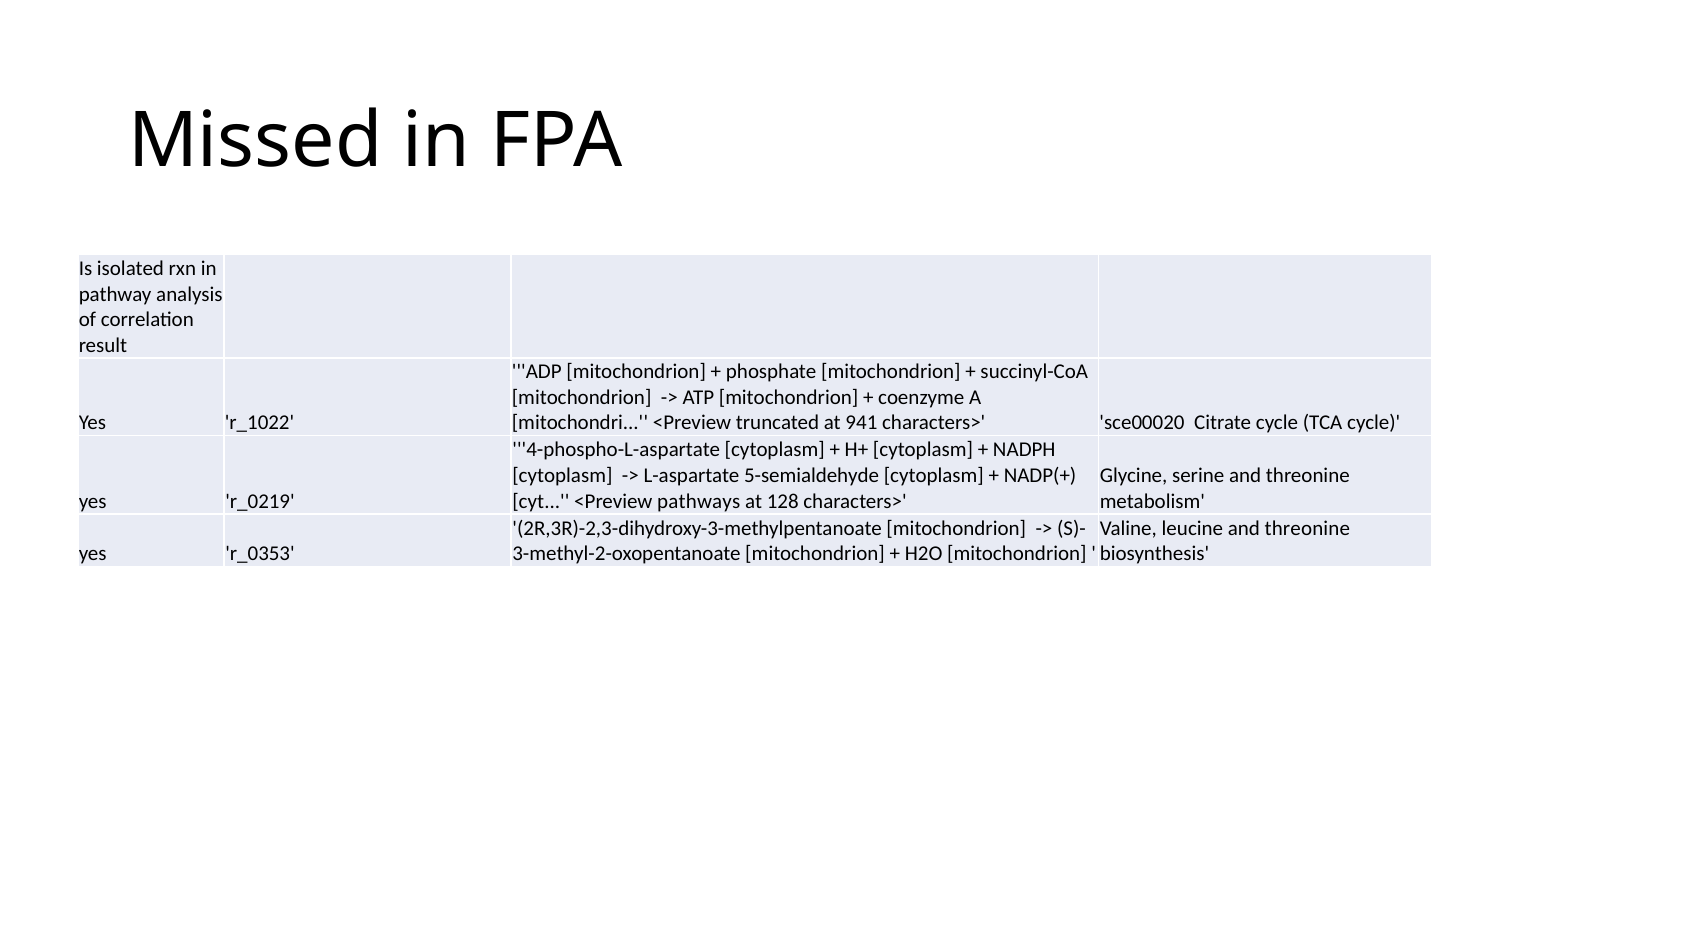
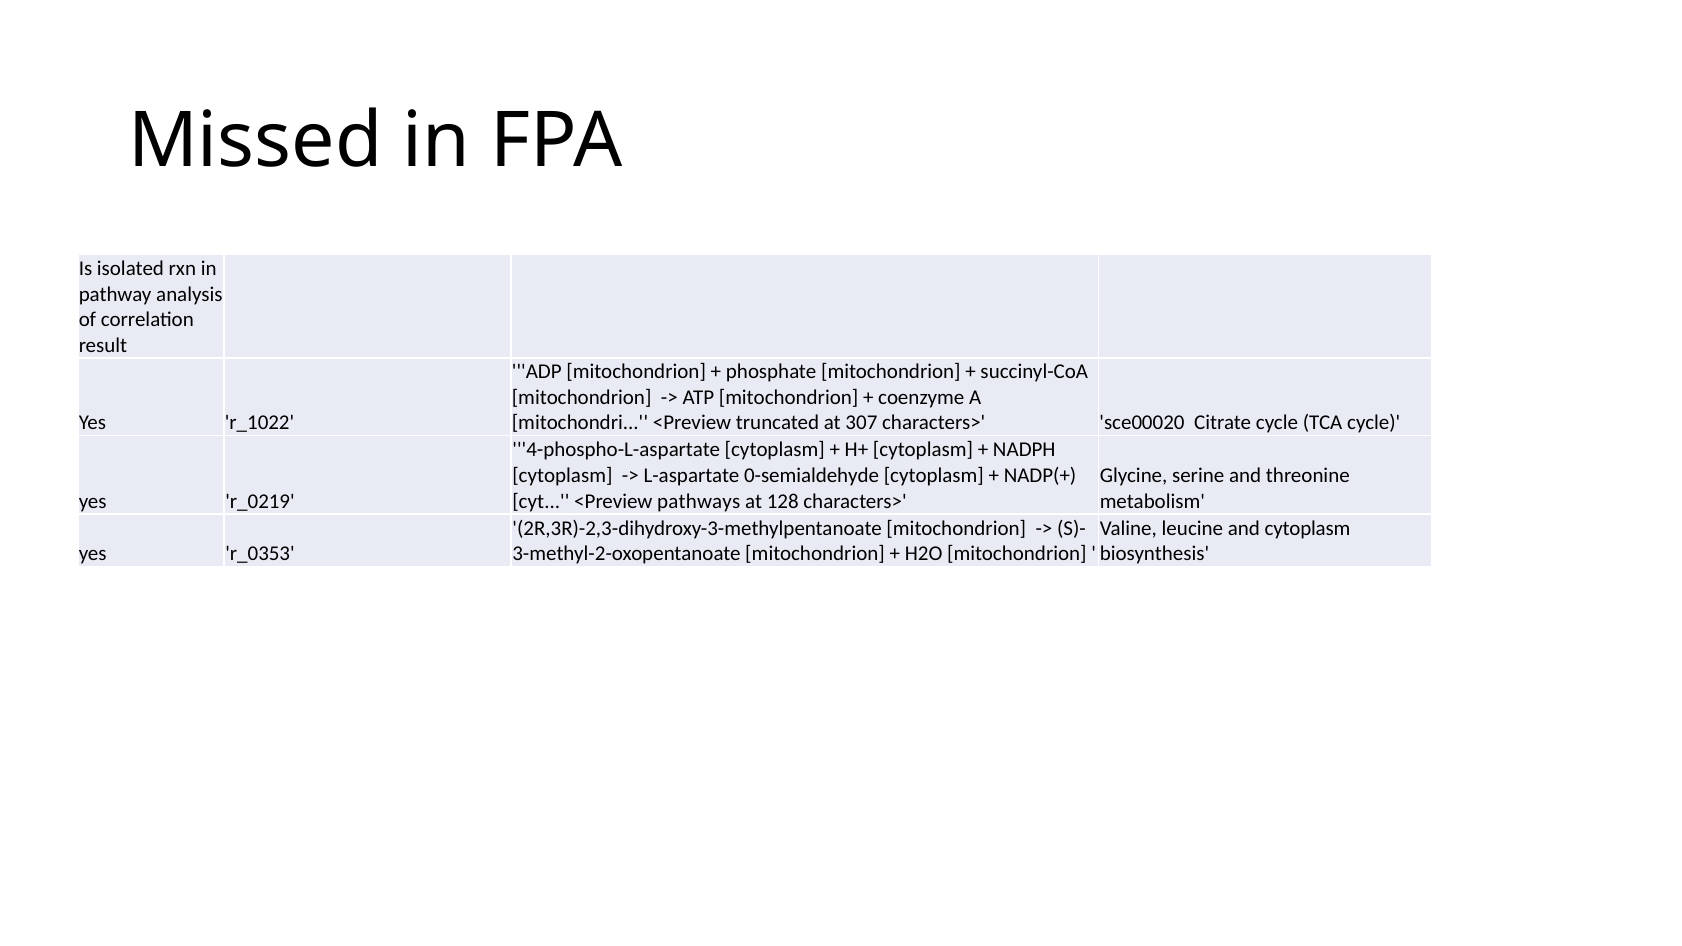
941: 941 -> 307 (861, 423)
5-semialdehyde: 5-semialdehyde -> 0-semialdehyde (812, 476)
leucine and threonine: threonine -> cytoplasm (1307, 528)
